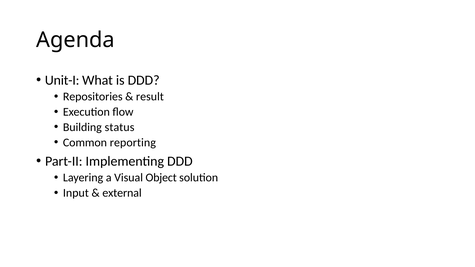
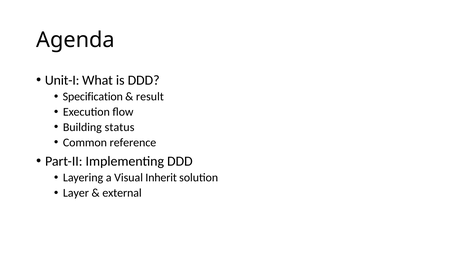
Repositories: Repositories -> Specification (93, 97)
reporting: reporting -> reference (133, 143)
Object: Object -> Inherit (161, 178)
Input: Input -> Layer (76, 193)
